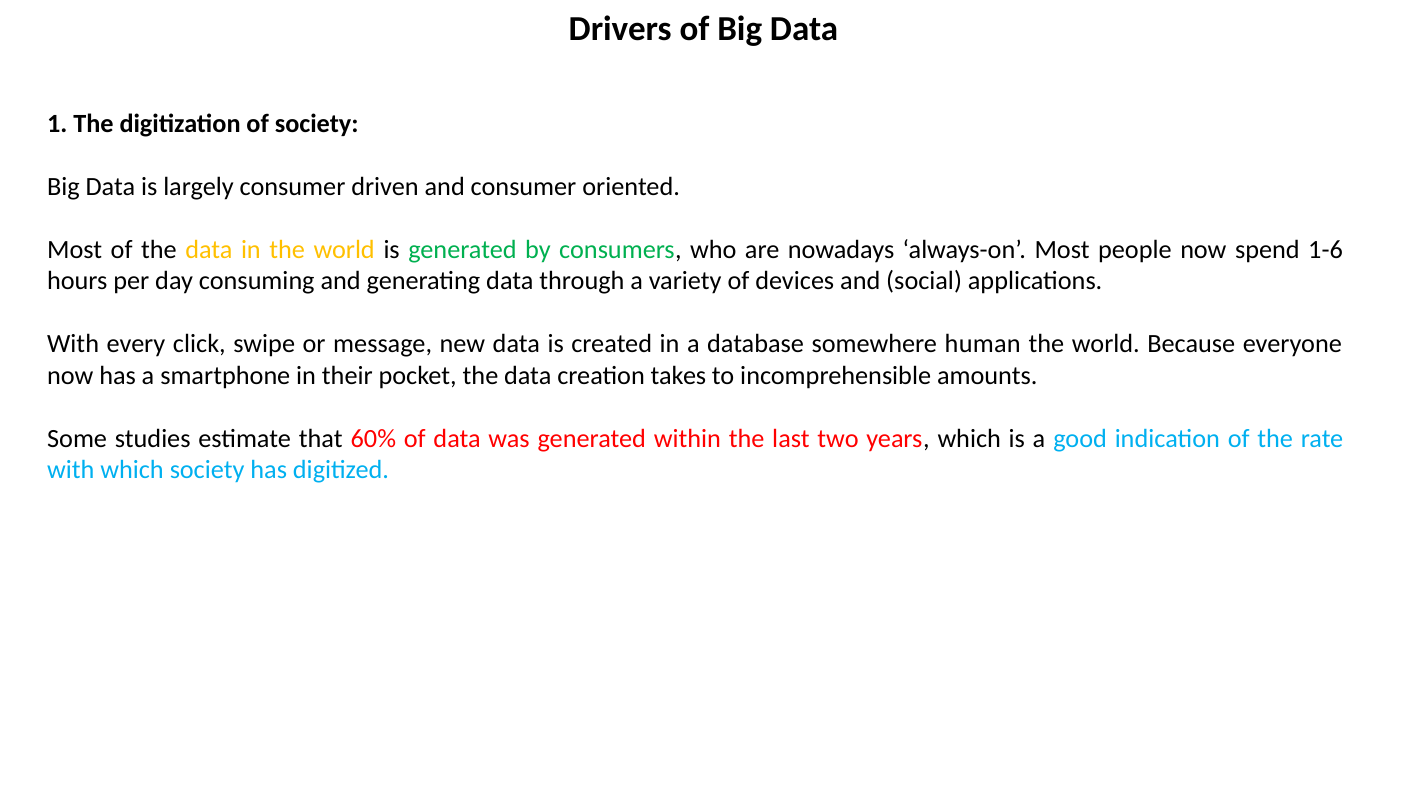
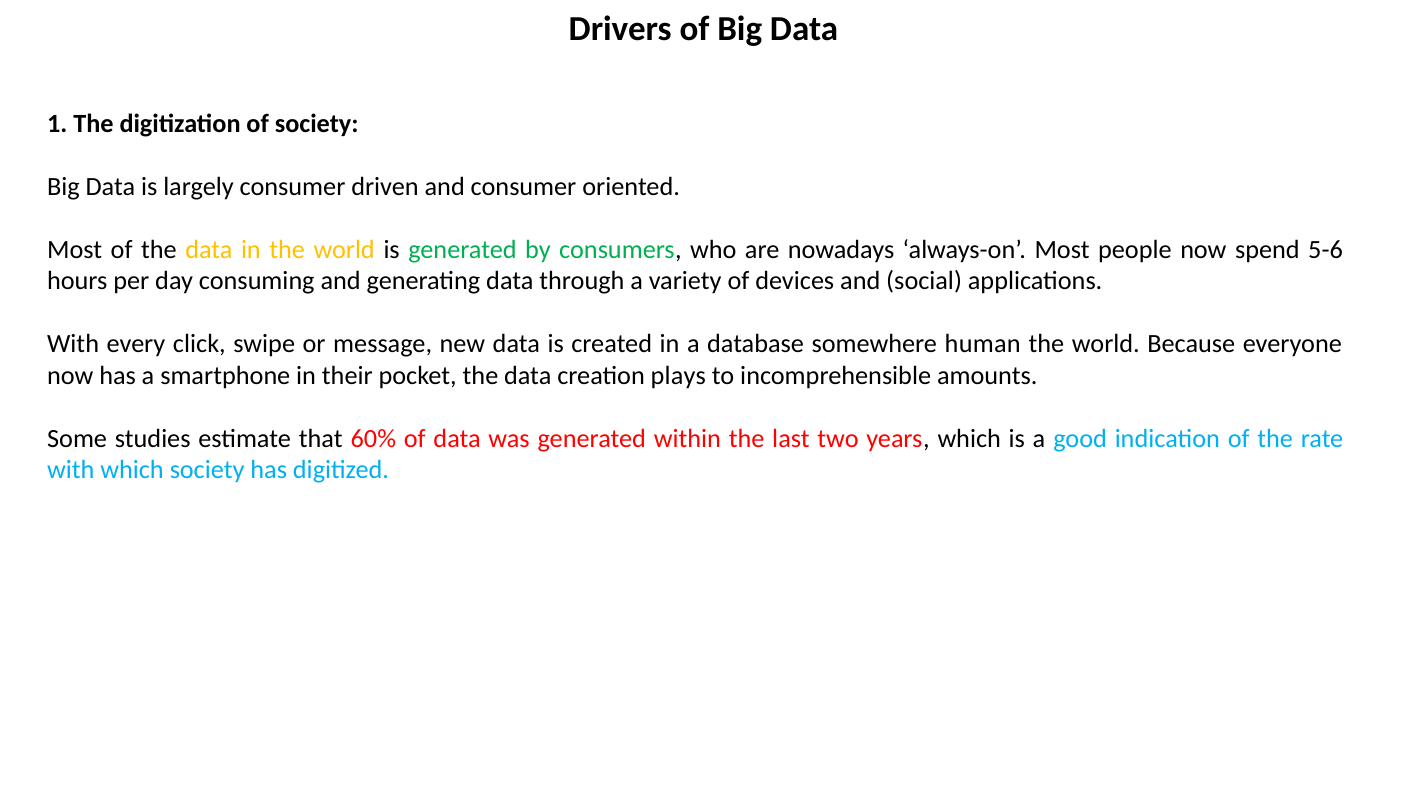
1-6: 1-6 -> 5-6 (1326, 250)
takes: takes -> plays (678, 376)
